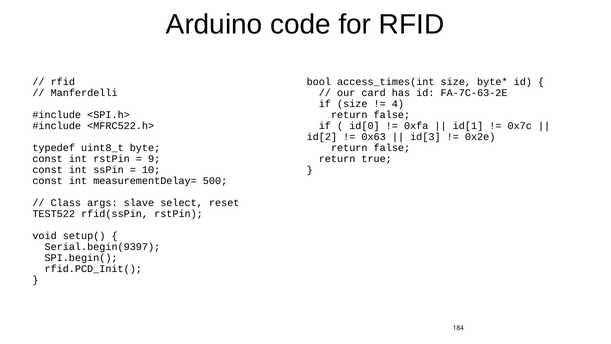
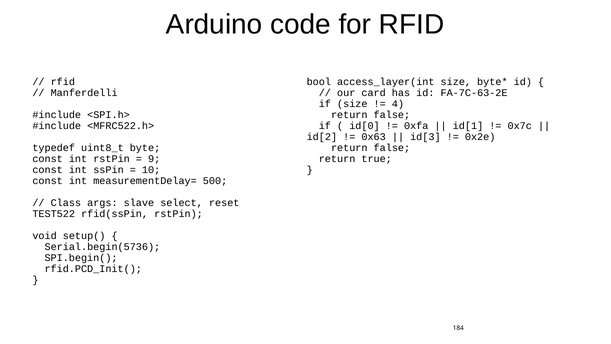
access_times(int: access_times(int -> access_layer(int (386, 82)
Serial.begin(9397: Serial.begin(9397 -> Serial.begin(5736 (102, 246)
